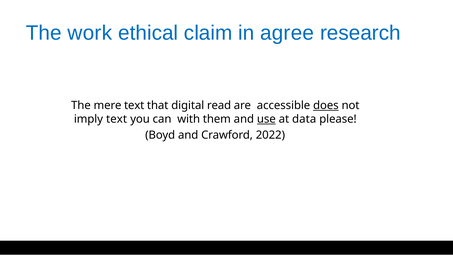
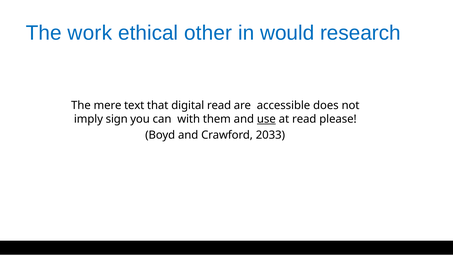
claim: claim -> other (208, 33)
agree: agree -> would (287, 33)
does underline: present -> none (326, 105)
imply text: text -> sign (117, 119)
at data: data -> read (304, 119)
2022: 2022 -> 2033 (270, 135)
